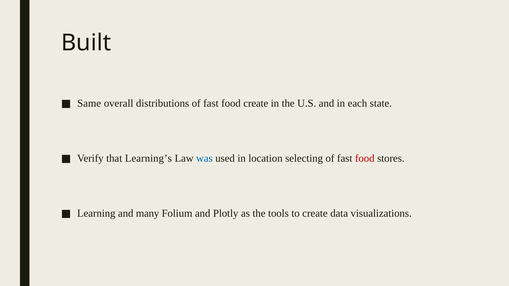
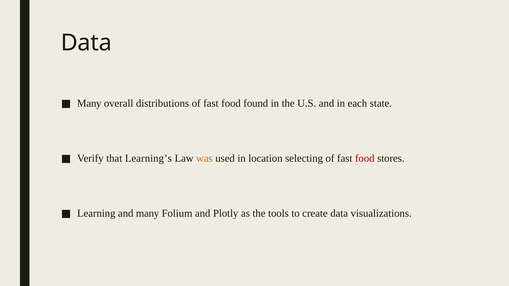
Built: Built -> Data (86, 43)
Same: Same -> Many (89, 103)
food create: create -> found (256, 103)
was colour: blue -> orange (204, 158)
